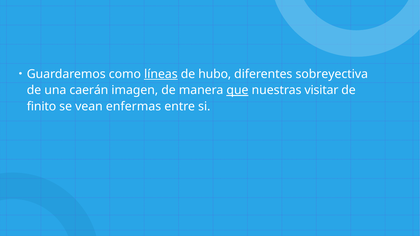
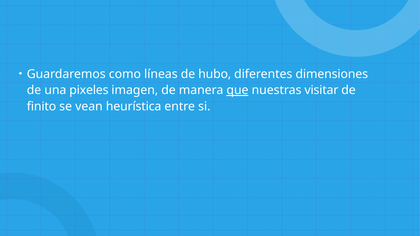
líneas underline: present -> none (161, 74)
sobreyectiva: sobreyectiva -> dimensiones (332, 74)
caerán: caerán -> pixeles (89, 90)
enfermas: enfermas -> heurística (134, 106)
